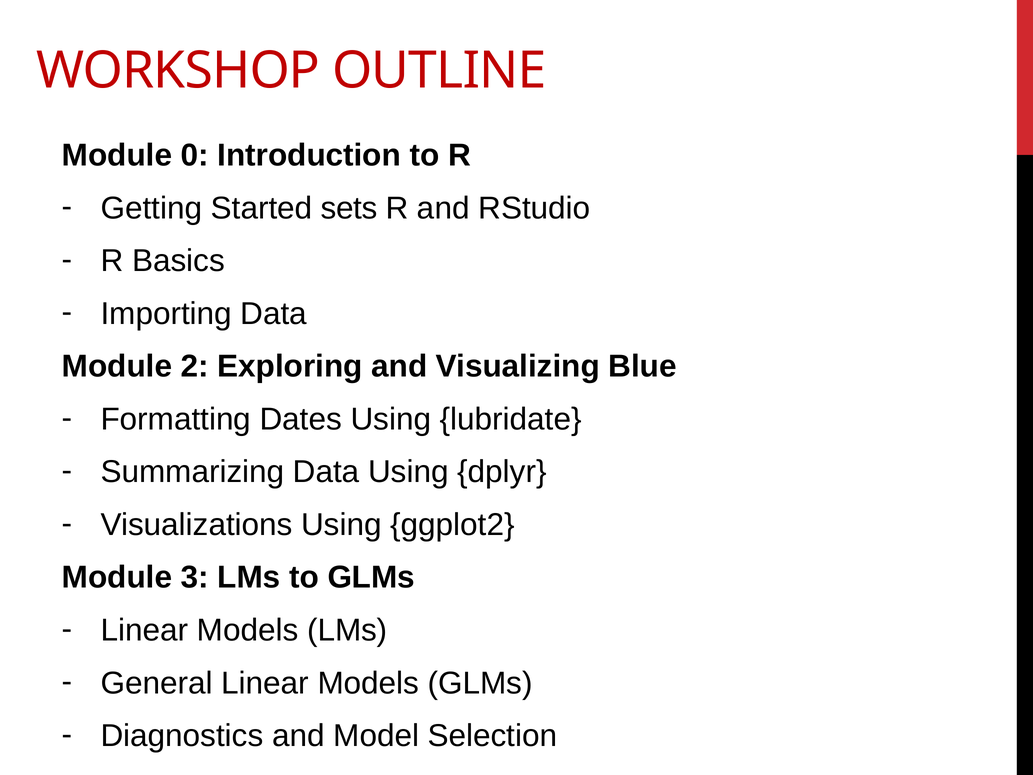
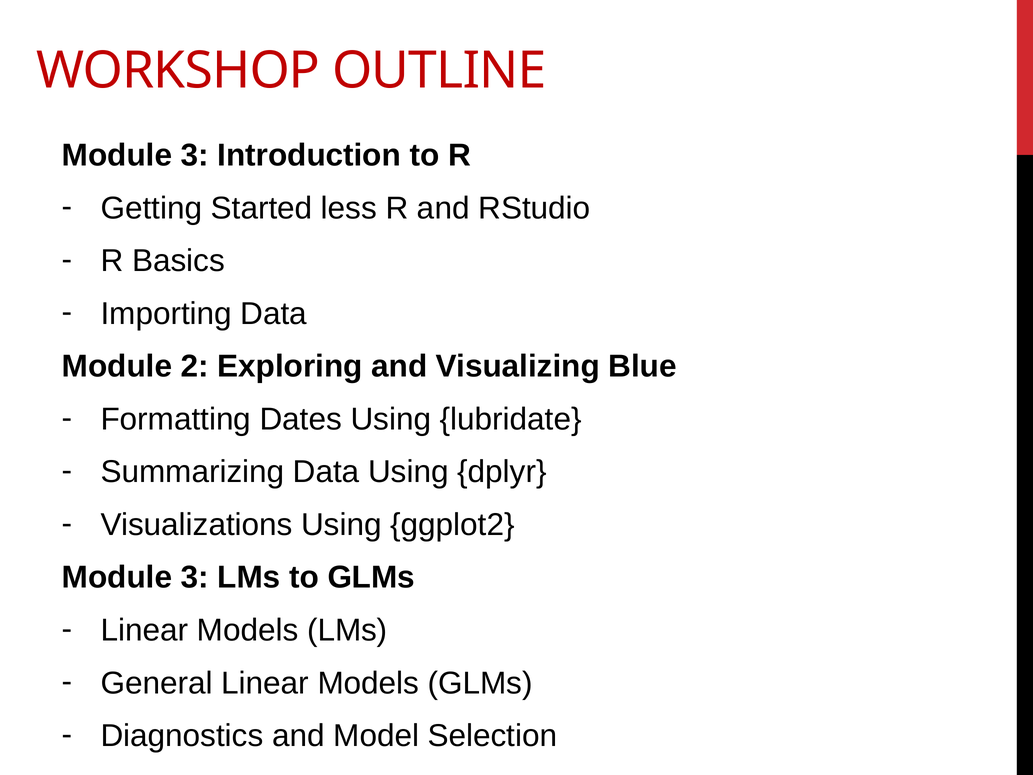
0: 0 -> 3 (195, 155)
sets: sets -> less (349, 208)
